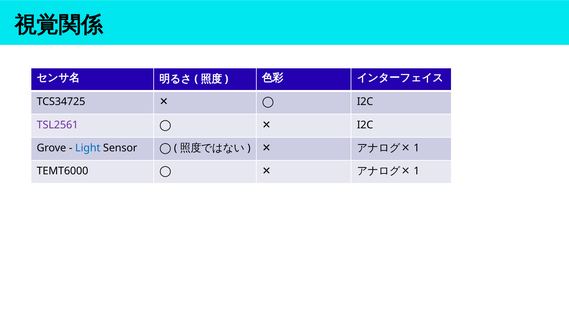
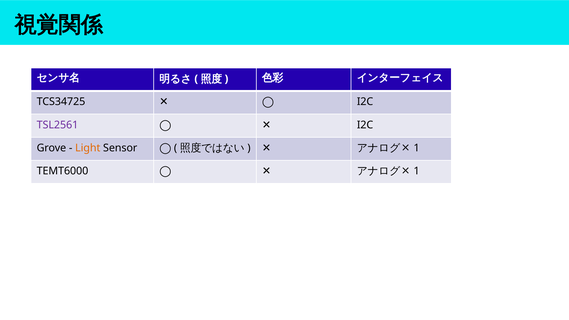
Light colour: blue -> orange (88, 148)
